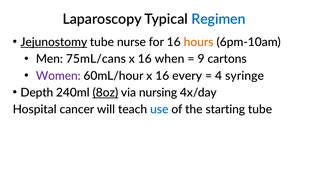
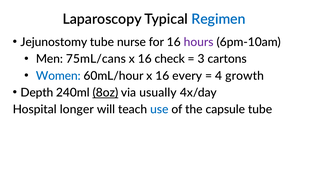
Jejunostomy underline: present -> none (54, 42)
hours colour: orange -> purple (199, 42)
when: when -> check (170, 59)
9: 9 -> 3 (201, 59)
Women colour: purple -> blue (58, 76)
syringe: syringe -> growth (245, 76)
nursing: nursing -> usually (158, 93)
cancer: cancer -> longer (77, 109)
starting: starting -> capsule (225, 109)
